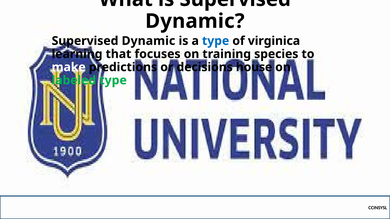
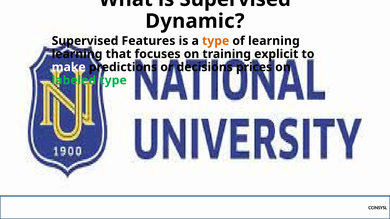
Dynamic: Dynamic -> Features (148, 41)
type colour: blue -> orange (216, 41)
of virginica: virginica -> learning (274, 41)
species: species -> explicit (276, 54)
house: house -> prices (254, 67)
